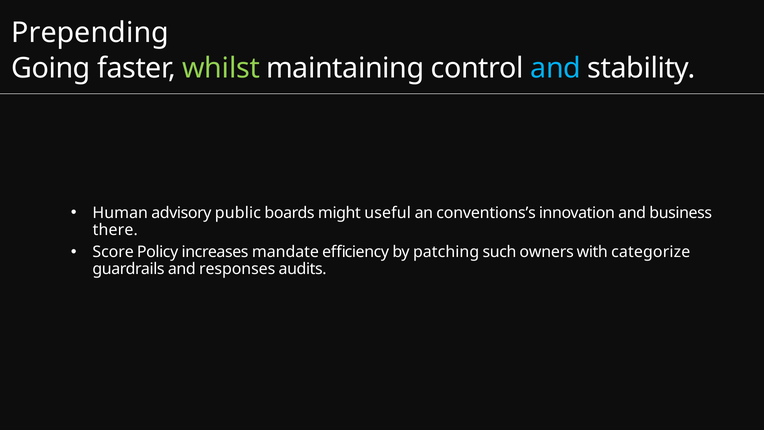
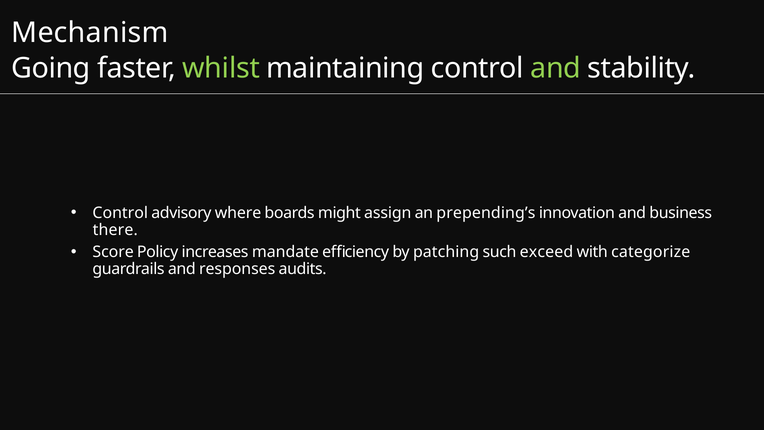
Prepending: Prepending -> Mechanism (90, 33)
and colour: light blue -> light green (556, 68)
Human: Human -> Control (120, 213)
public: public -> where (238, 213)
useful: useful -> assign (388, 213)
conventions’s: conventions’s -> prepending’s (486, 213)
owners: owners -> exceed (546, 252)
